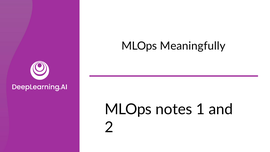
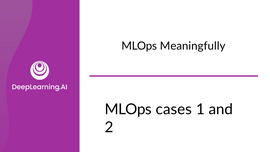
notes: notes -> cases (174, 109)
